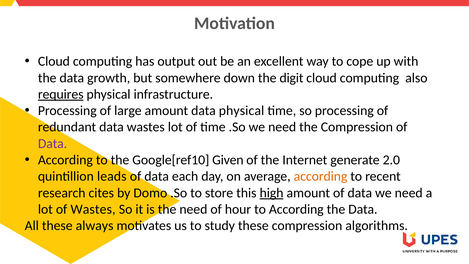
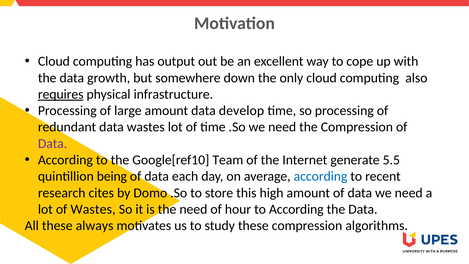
digit: digit -> only (291, 78)
data physical: physical -> develop (242, 111)
Given: Given -> Team (228, 160)
2.0: 2.0 -> 5.5 (391, 160)
leads: leads -> being (112, 176)
according colour: orange -> blue (321, 176)
high underline: present -> none (272, 193)
